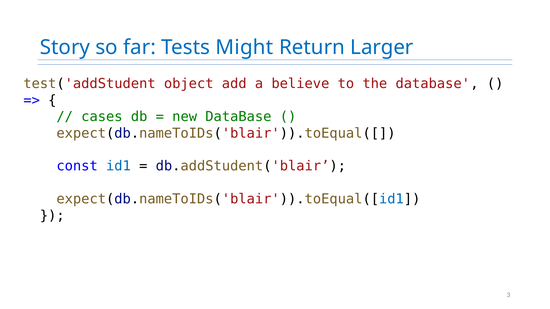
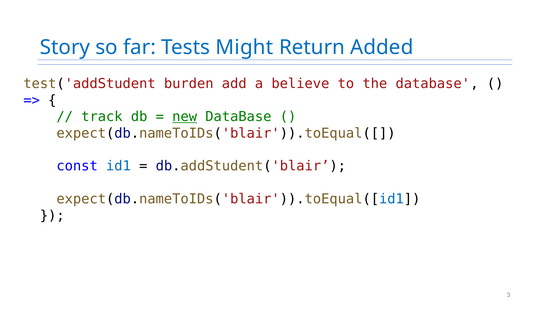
Larger: Larger -> Added (382, 47)
object: object -> burden (189, 84)
cases: cases -> track (102, 117)
new underline: none -> present (185, 117)
